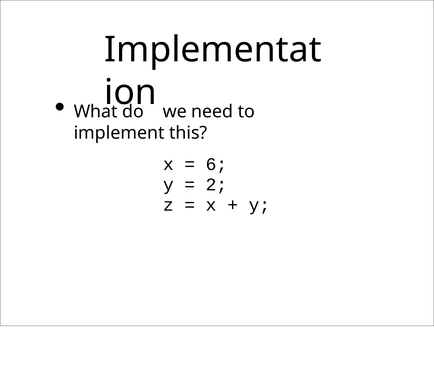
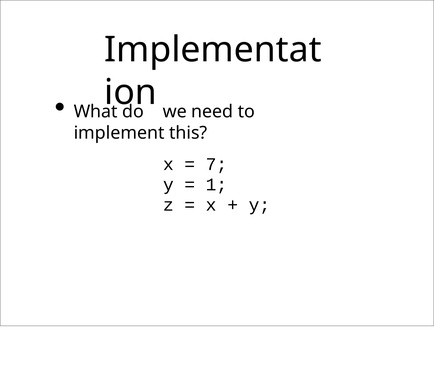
6: 6 -> 7 (217, 164)
2: 2 -> 1 (217, 185)
